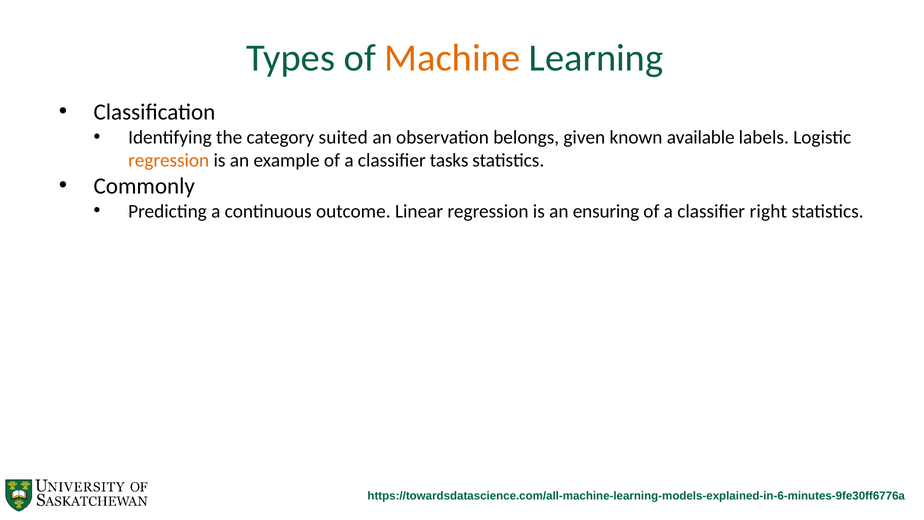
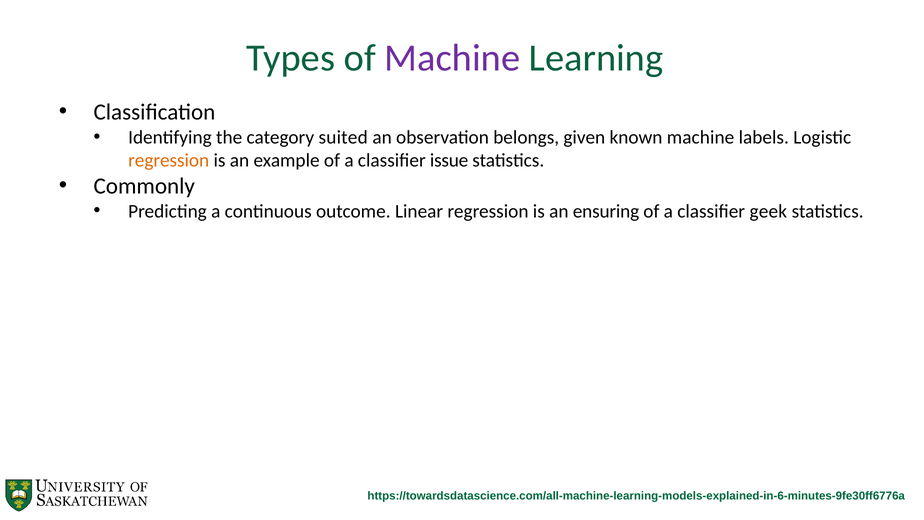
Machine colour: orange -> purple (452, 58)
known available: available -> machine (701, 137)
tasks: tasks -> issue (449, 160)
right: right -> geek (768, 211)
